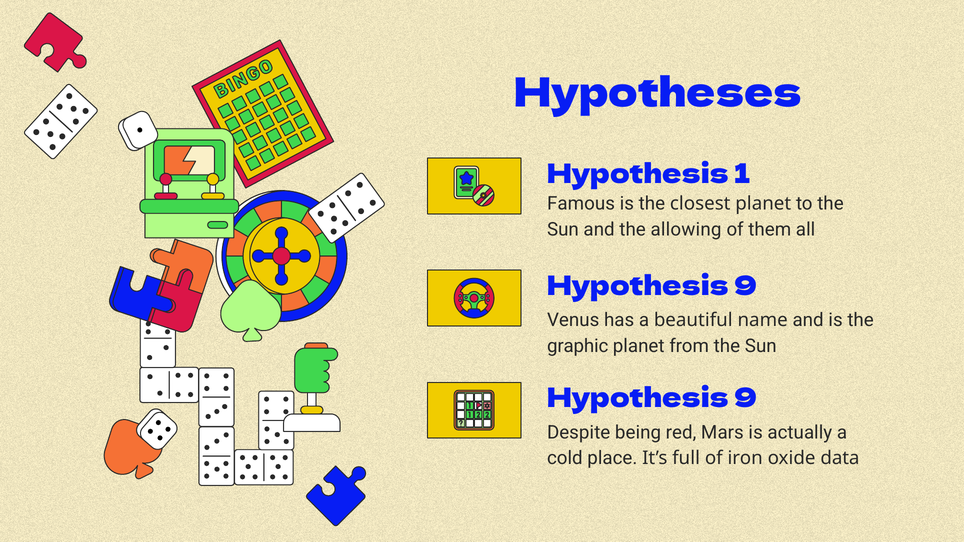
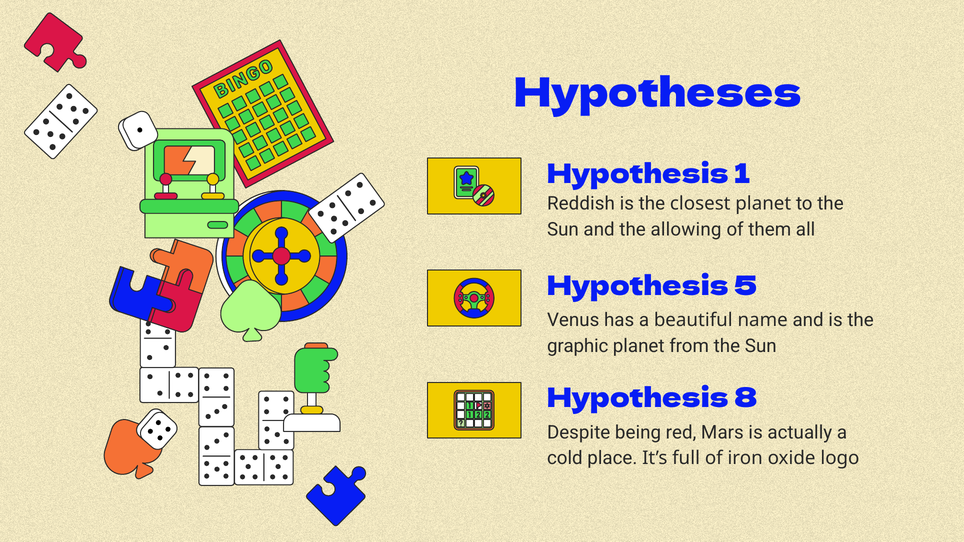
Famous: Famous -> Reddish (581, 204)
9: 9 -> 5 (746, 287)
9: 9 -> 8 (746, 399)
data: data -> logo (840, 458)
